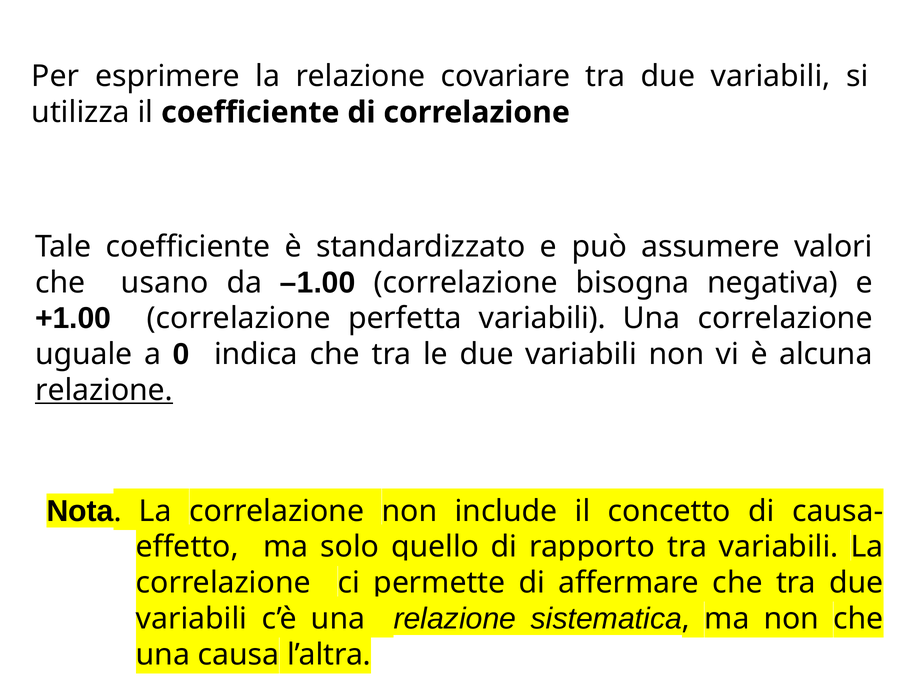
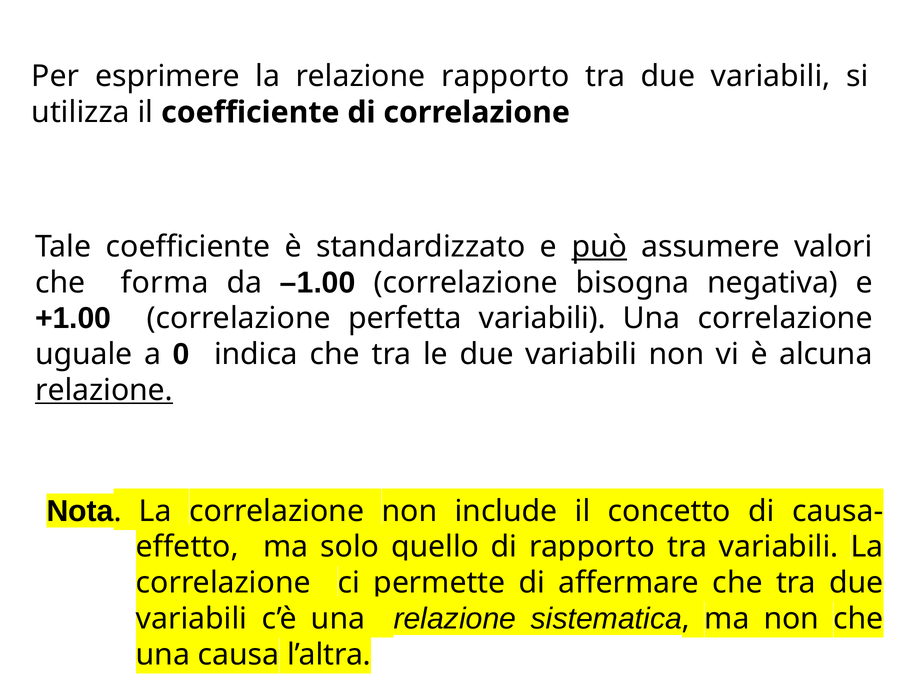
relazione covariare: covariare -> rapporto (505, 77)
può underline: none -> present (599, 247)
usano: usano -> forma (165, 283)
